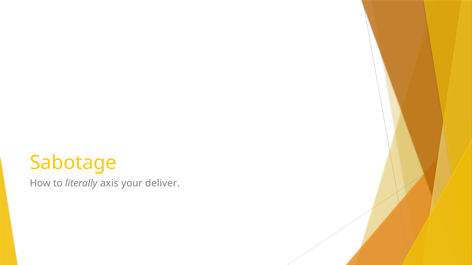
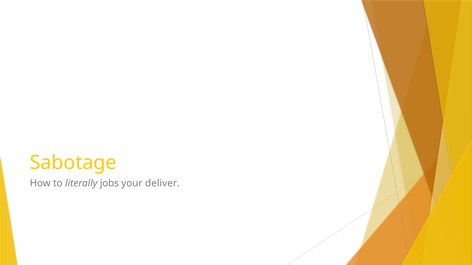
axis: axis -> jobs (109, 184)
